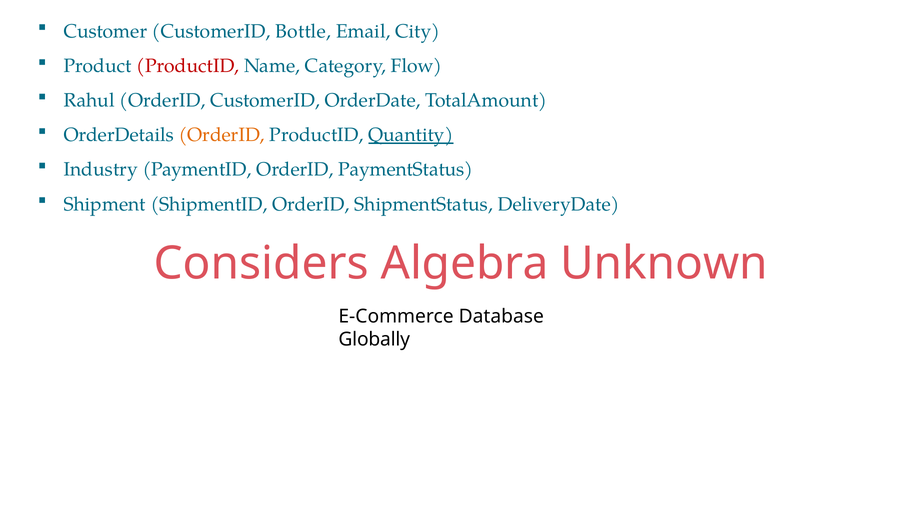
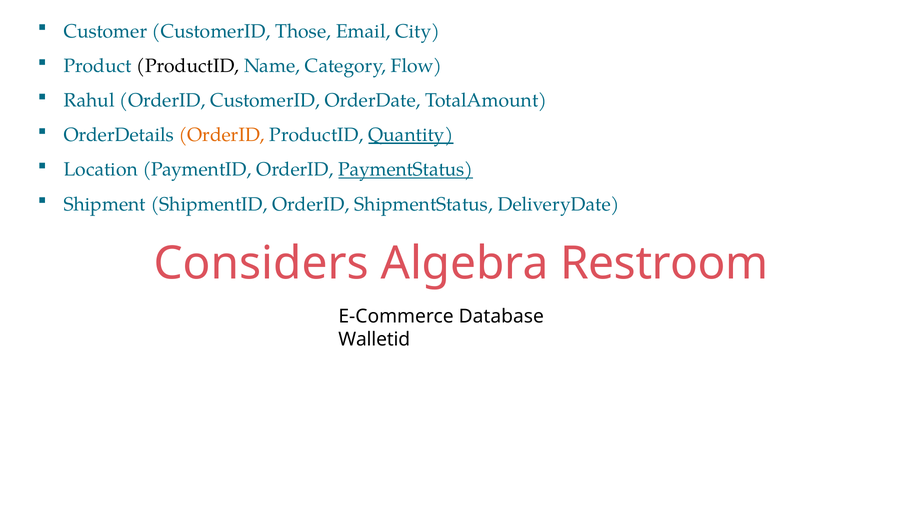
Bottle: Bottle -> Those (303, 31)
ProductID colour: red -> black (188, 66)
Industry: Industry -> Location (101, 169)
PaymentStatus underline: none -> present (406, 169)
Unknown: Unknown -> Restroom (664, 263)
Globally: Globally -> Walletid (374, 339)
